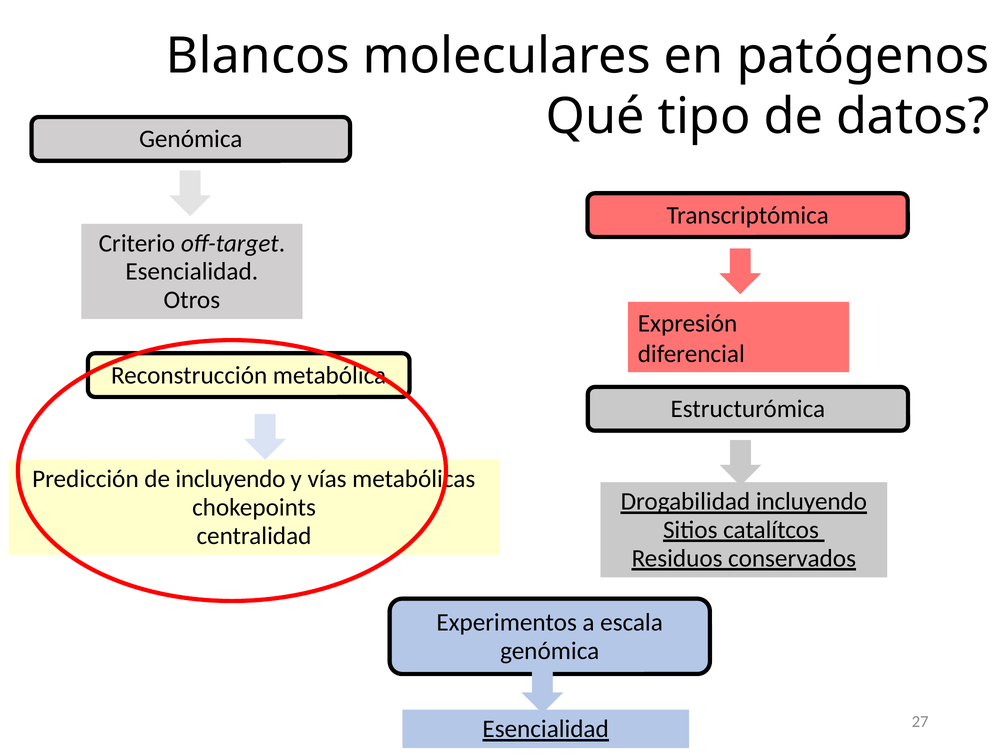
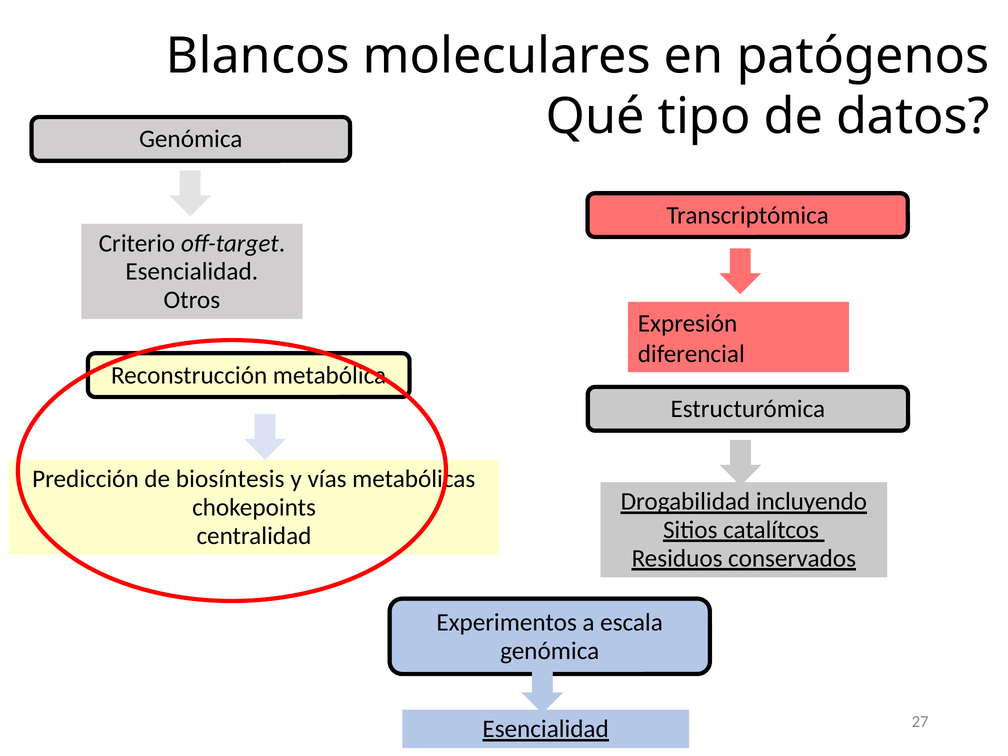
de incluyendo: incluyendo -> biosíntesis (230, 479)
